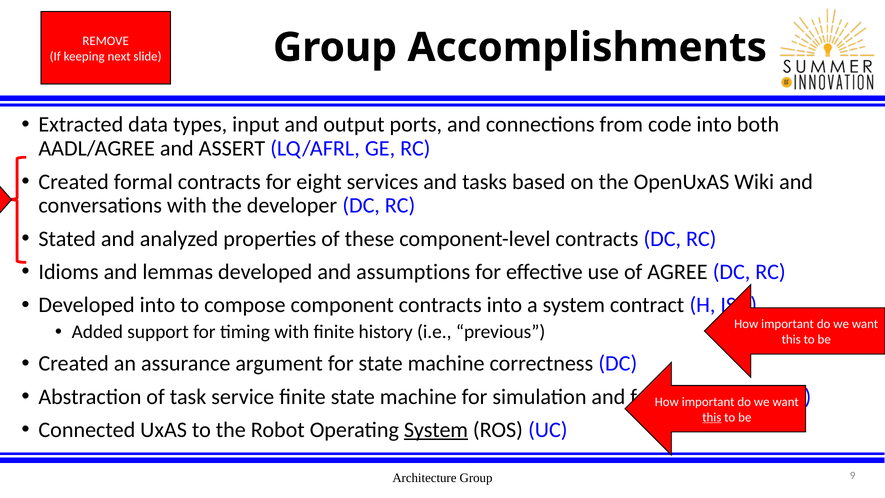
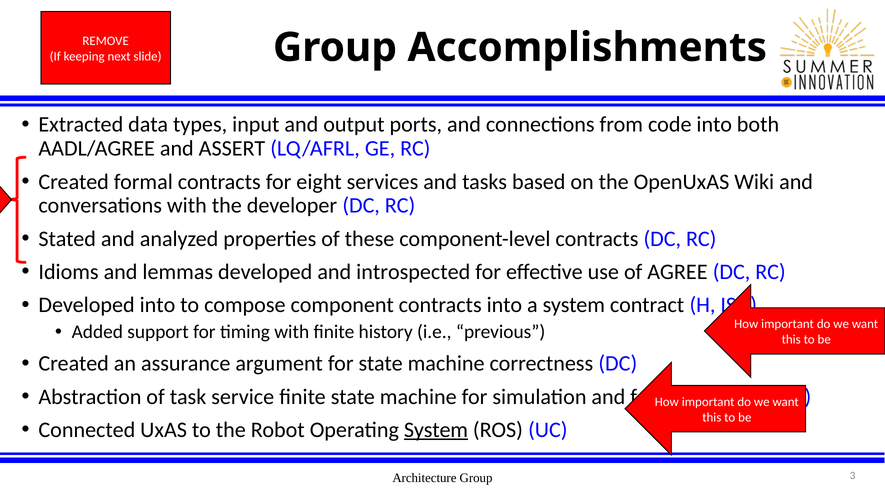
assumptions: assumptions -> introspected (413, 272)
this underline: present -> none (712, 417)
9: 9 -> 3 (853, 475)
